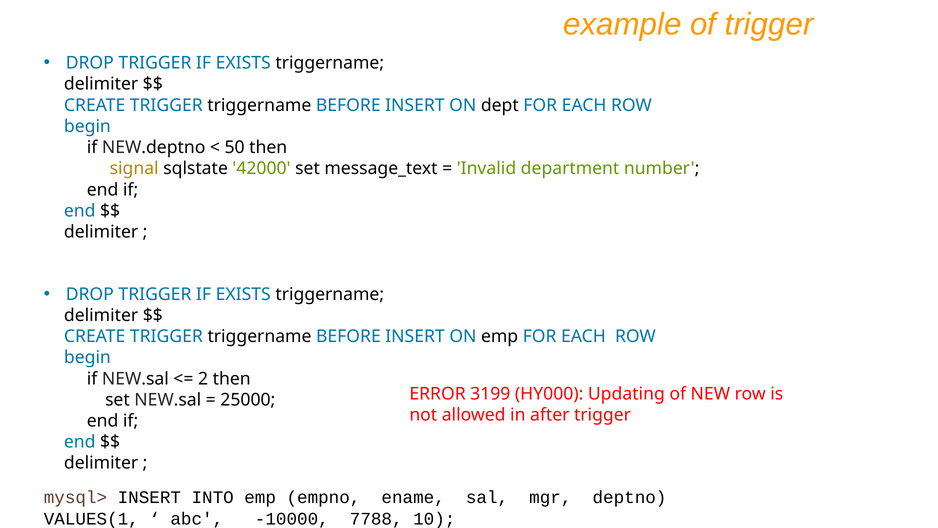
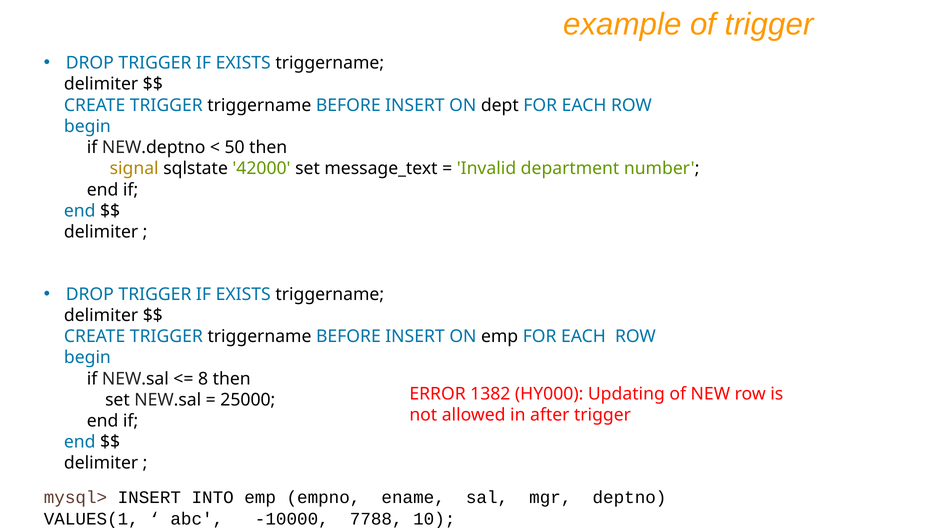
2: 2 -> 8 (203, 378)
3199: 3199 -> 1382 (490, 393)
